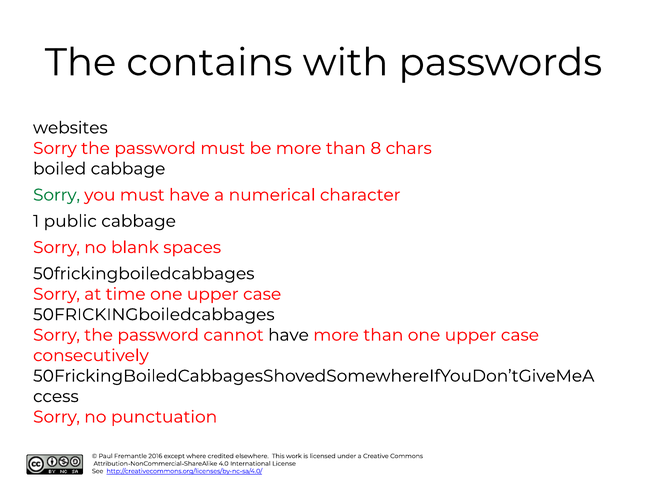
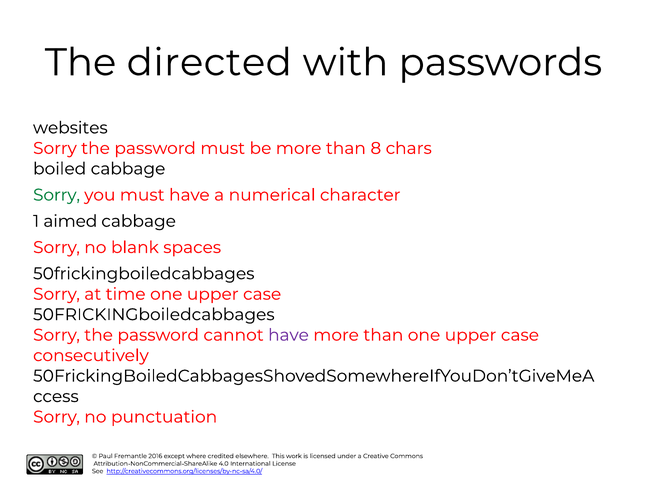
contains: contains -> directed (209, 63)
public: public -> aimed (70, 221)
have colour: black -> purple (288, 335)
